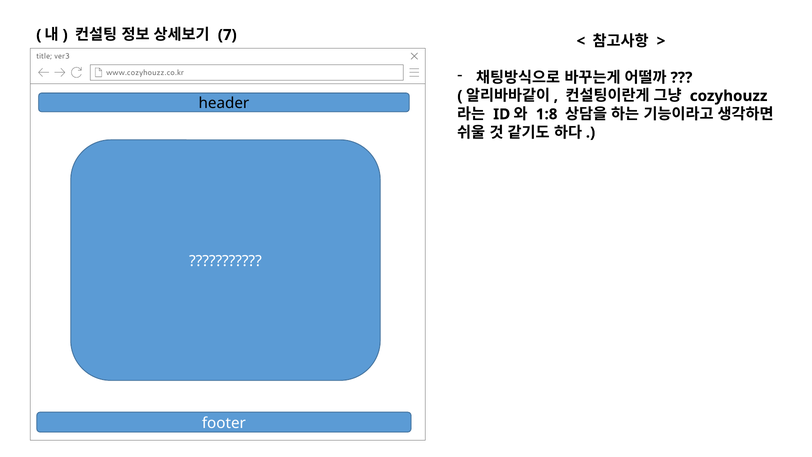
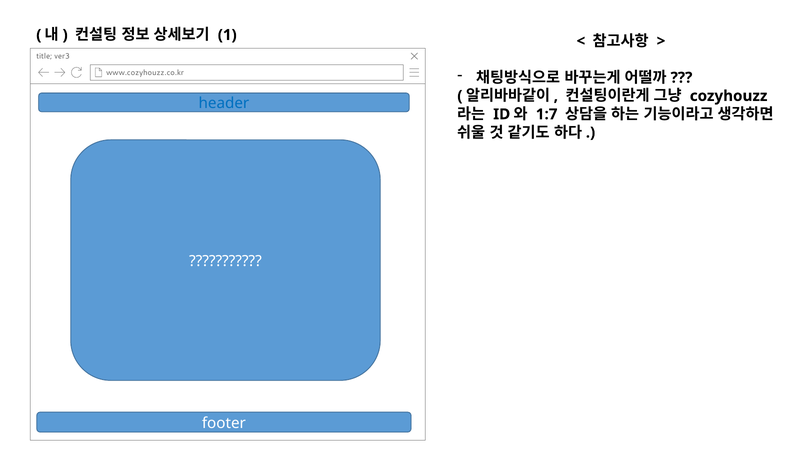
7: 7 -> 1 (227, 35)
header colour: black -> blue (224, 103)
1:8: 1:8 -> 1:7 (547, 114)
